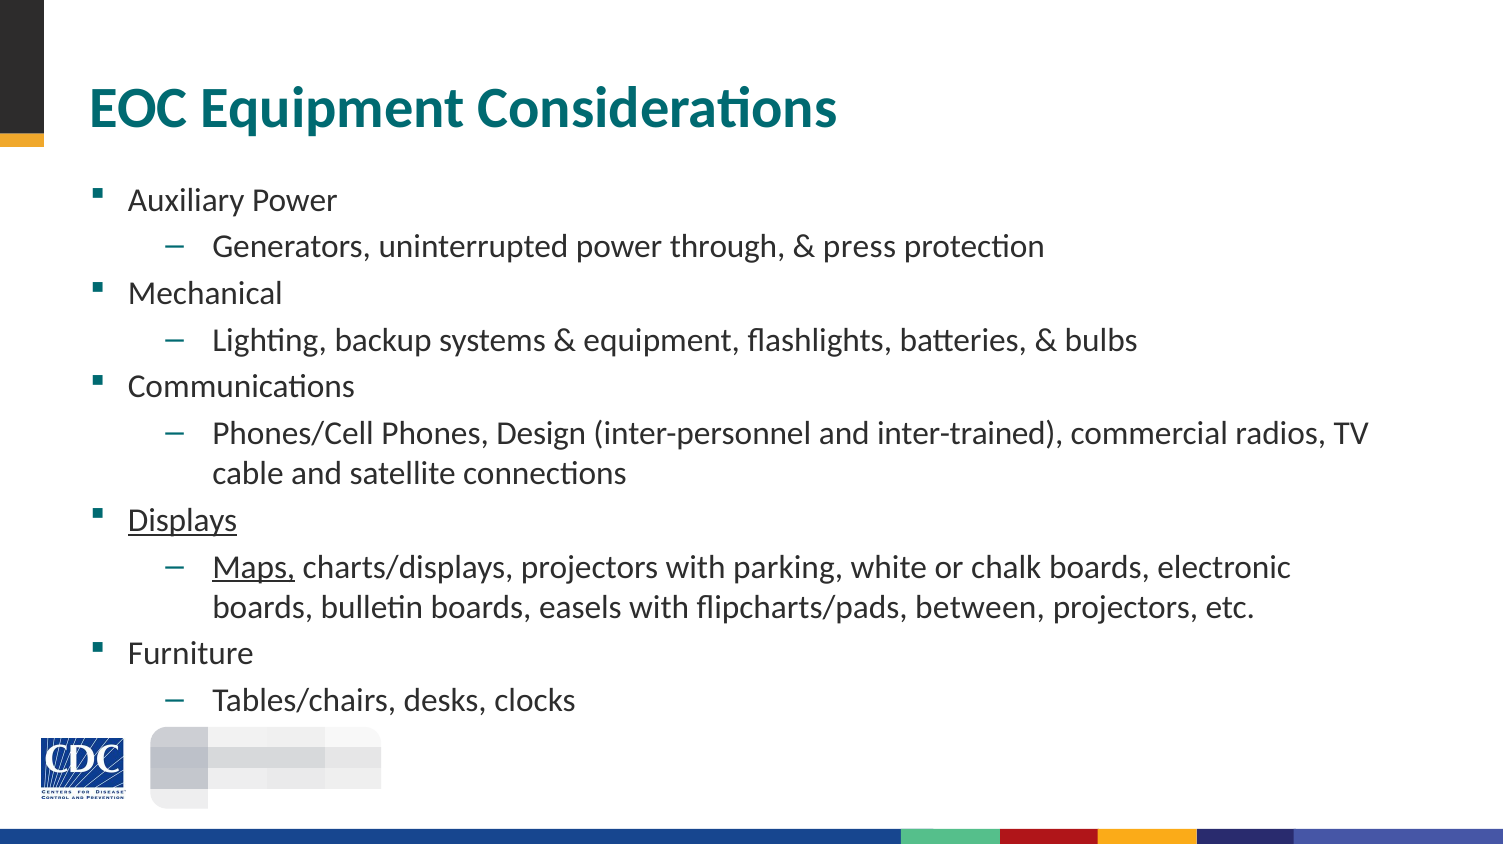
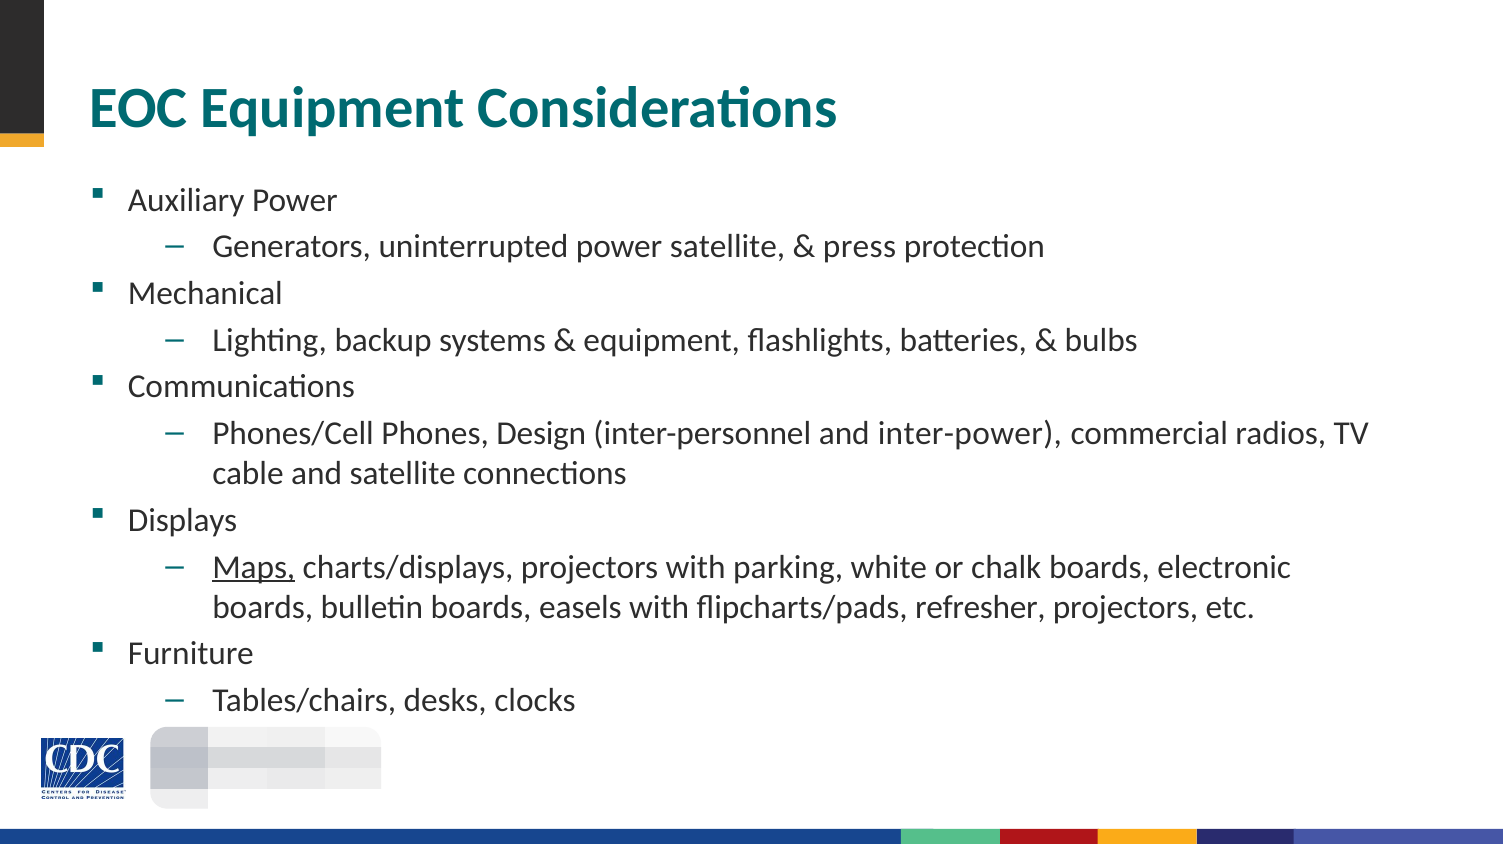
power through: through -> satellite (728, 247)
inter-trained: inter-trained -> inter-power (970, 434)
Displays underline: present -> none (183, 521)
between: between -> refresher (980, 608)
